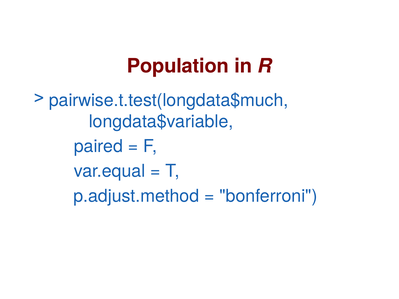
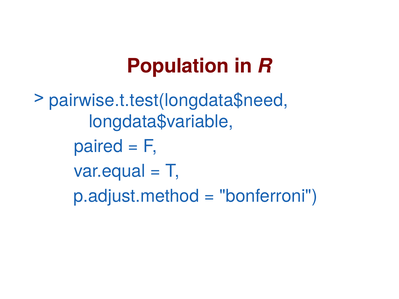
pairwise.t.test(longdata$much: pairwise.t.test(longdata$much -> pairwise.t.test(longdata$need (169, 100)
